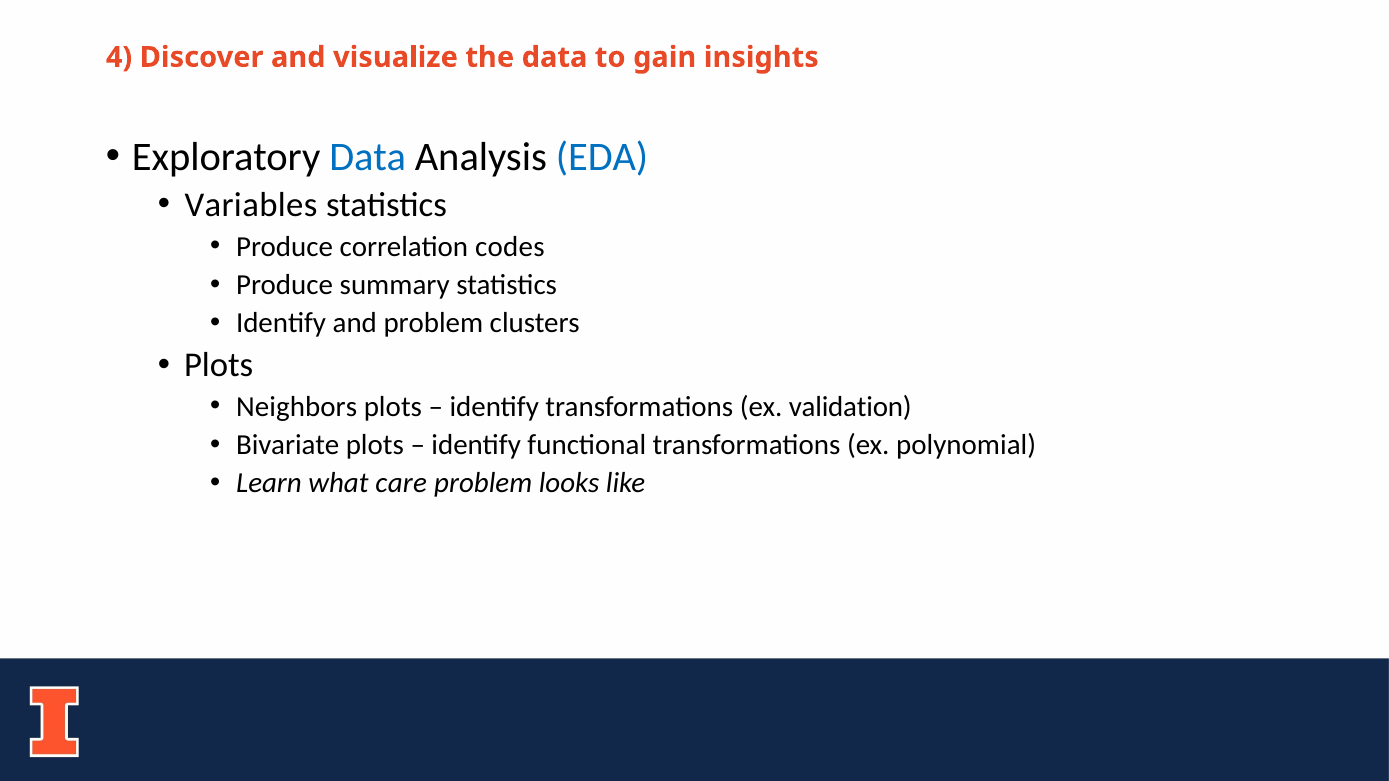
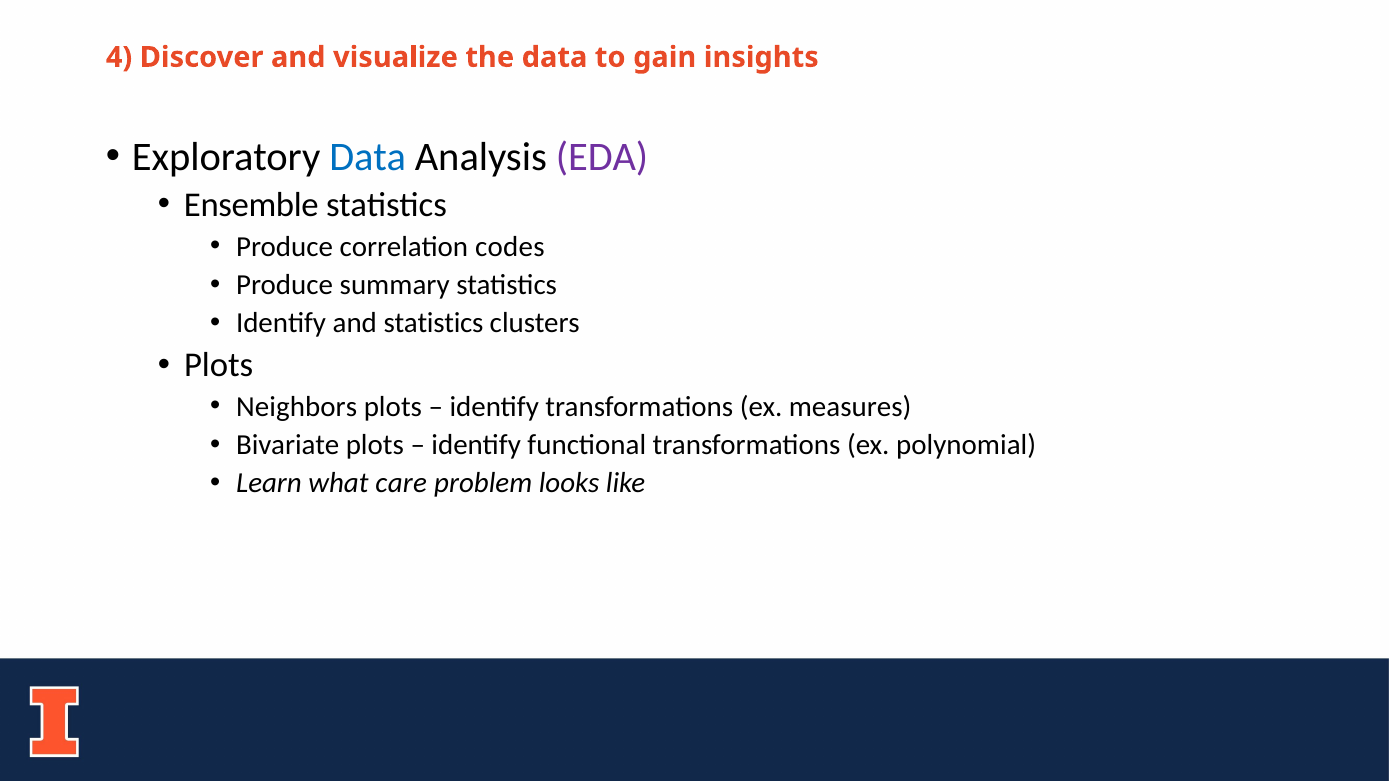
EDA colour: blue -> purple (602, 157)
Variables: Variables -> Ensemble (251, 205)
and problem: problem -> statistics (433, 324)
validation: validation -> measures (850, 407)
